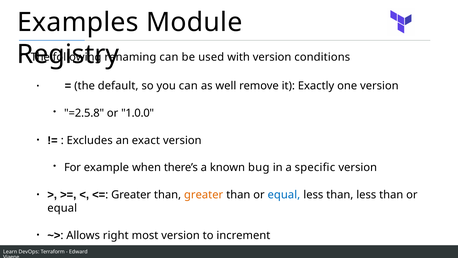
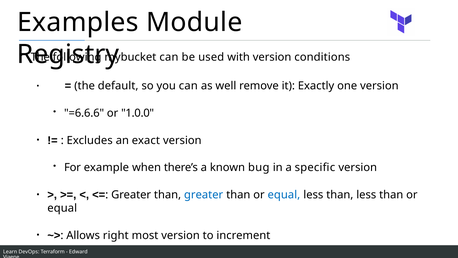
renaming: renaming -> mybucket (130, 57)
=2.5.8: =2.5.8 -> =6.6.6 (84, 113)
greater colour: orange -> blue (204, 195)
